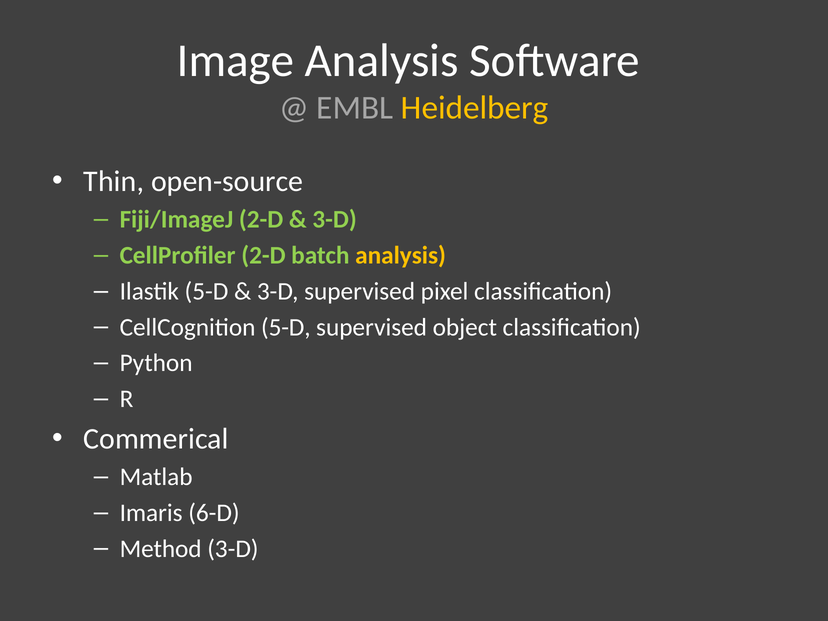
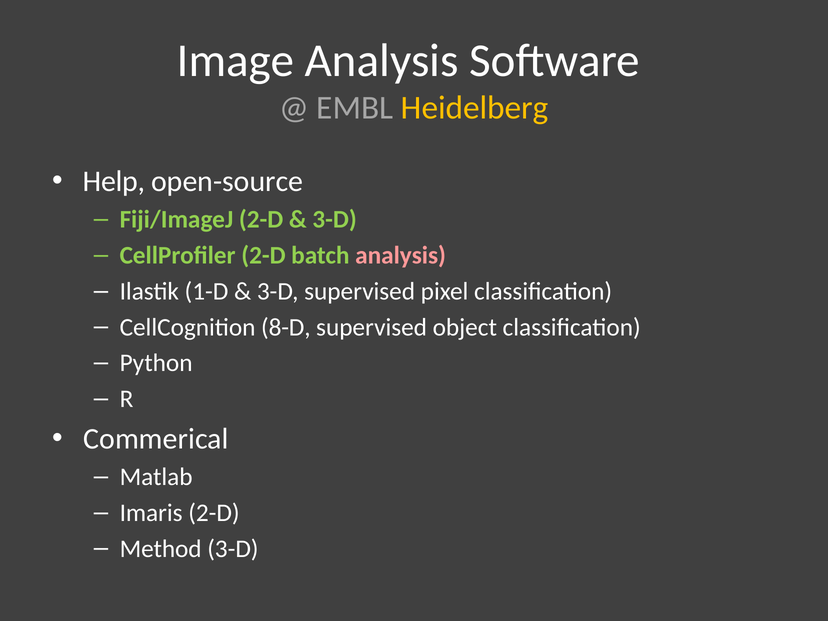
Thin: Thin -> Help (114, 181)
analysis colour: yellow -> pink (401, 255)
Ilastik 5-D: 5-D -> 1-D (206, 291)
CellCognition 5-D: 5-D -> 8-D (286, 327)
Imaris 6-D: 6-D -> 2-D (214, 513)
